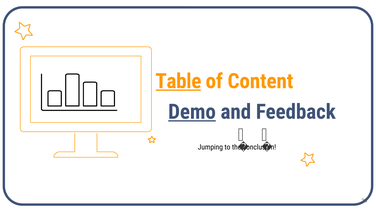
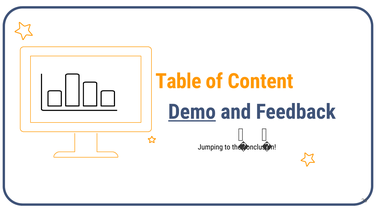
Table underline: present -> none (178, 81)
